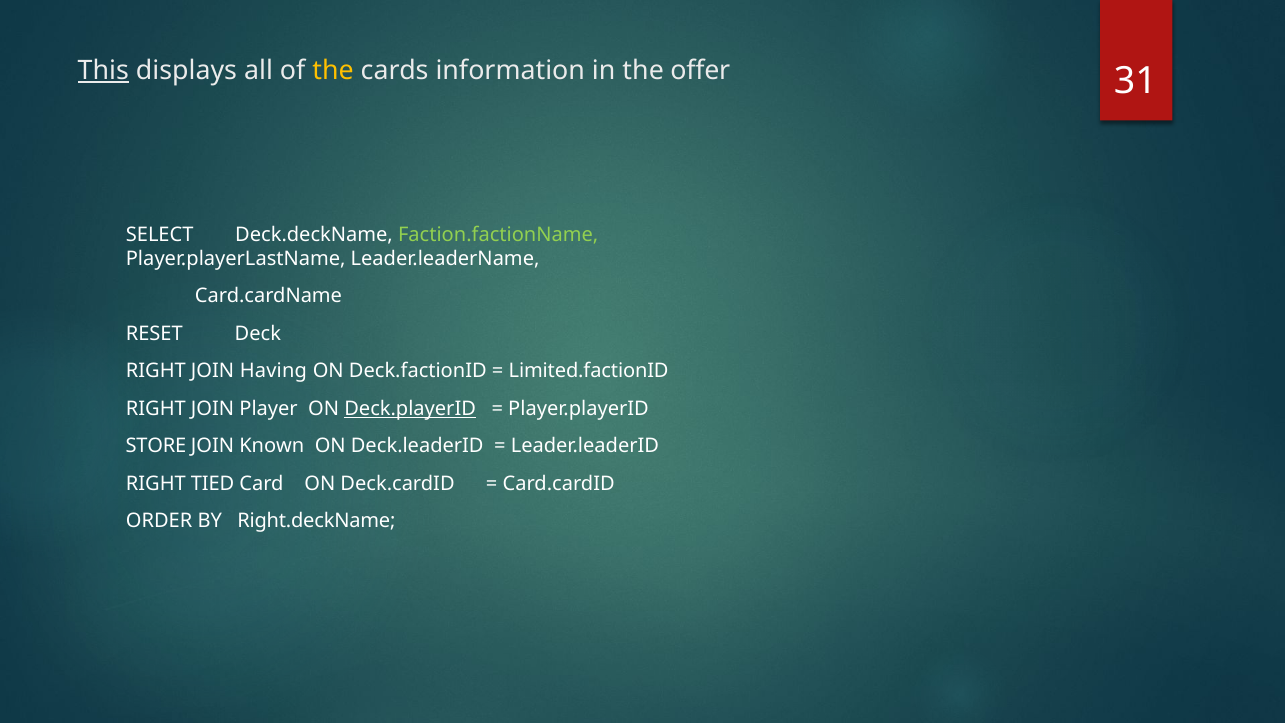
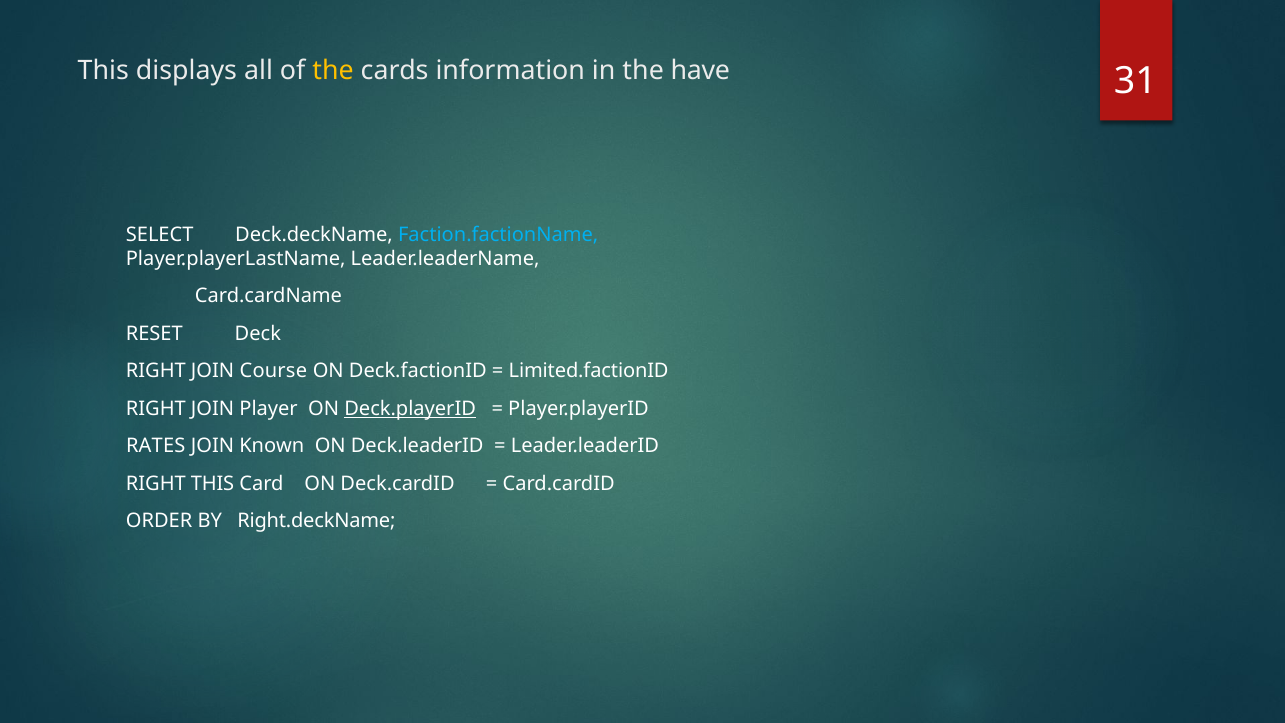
This underline: present -> none (103, 71)
offer: offer -> have (700, 71)
Faction.factionName colour: light green -> light blue (498, 235)
Having: Having -> Course (273, 371)
STORE: STORE -> RATES (156, 446)
RIGHT TIED: TIED -> THIS (213, 484)
